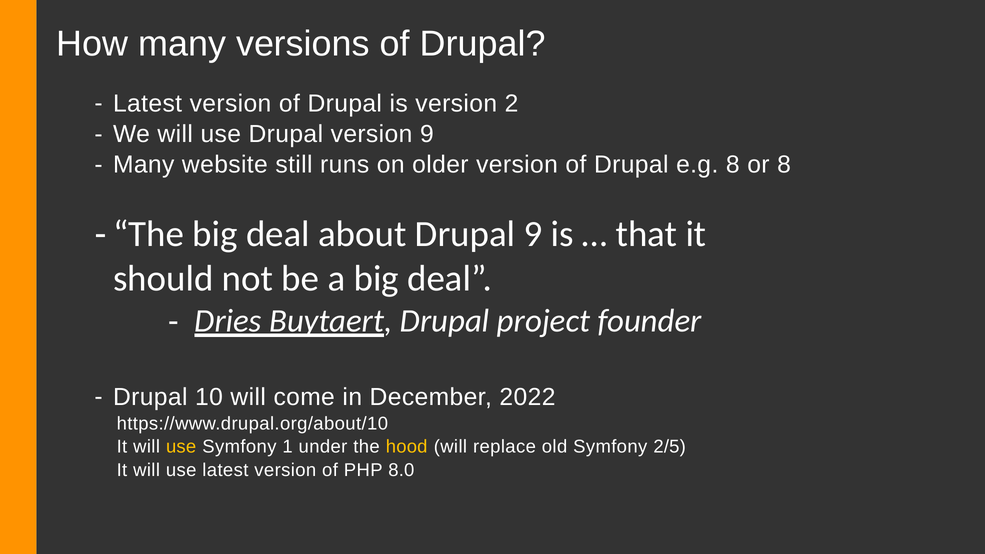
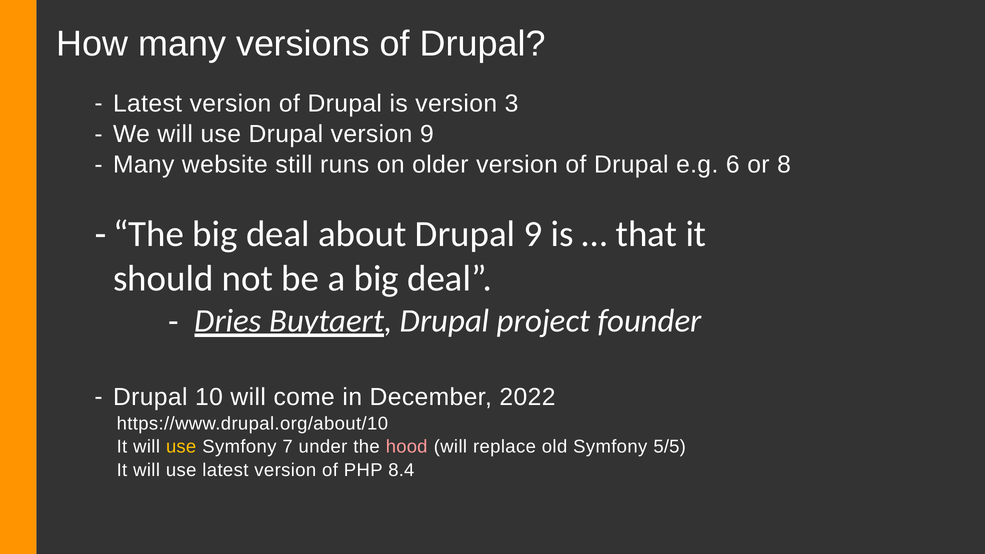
2: 2 -> 3 (512, 104)
e.g 8: 8 -> 6 (733, 165)
1: 1 -> 7 (288, 447)
hood colour: yellow -> pink (407, 447)
2/5: 2/5 -> 5/5 (670, 447)
8.0: 8.0 -> 8.4 (401, 470)
